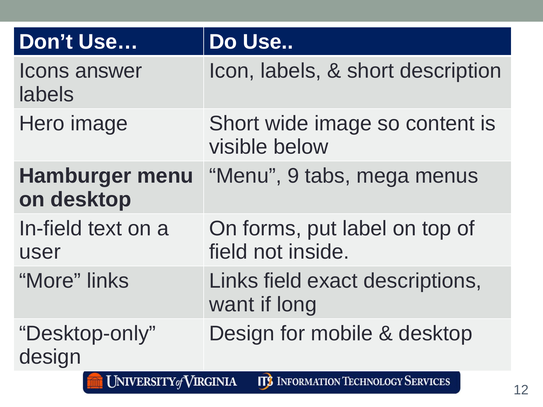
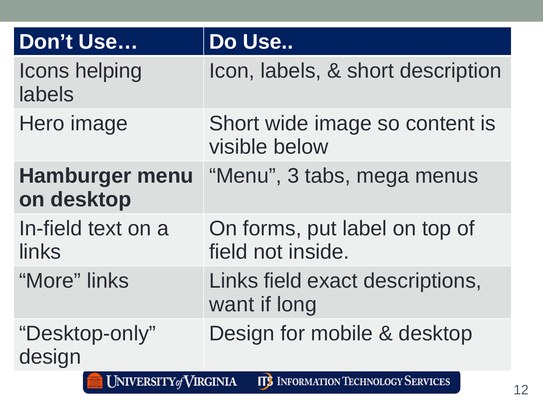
answer: answer -> helping (109, 71)
9: 9 -> 3 (293, 176)
user: user -> links (40, 252)
